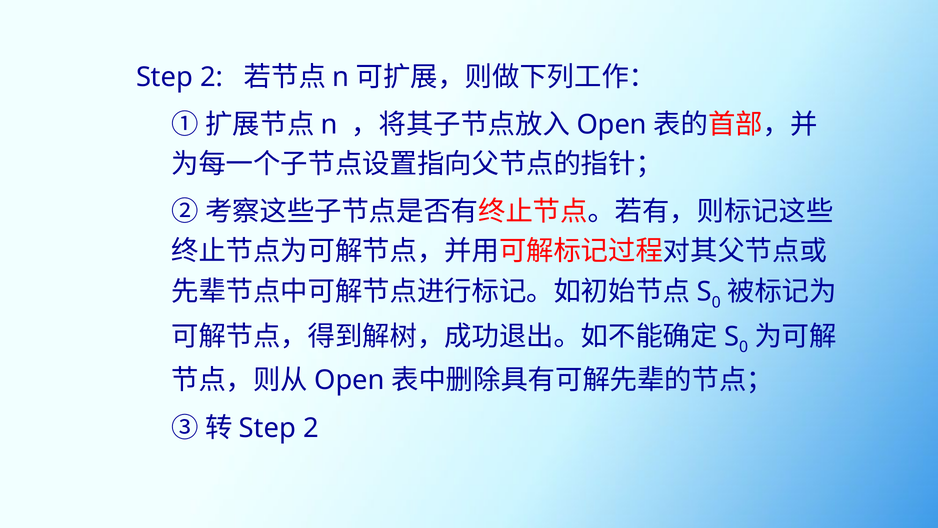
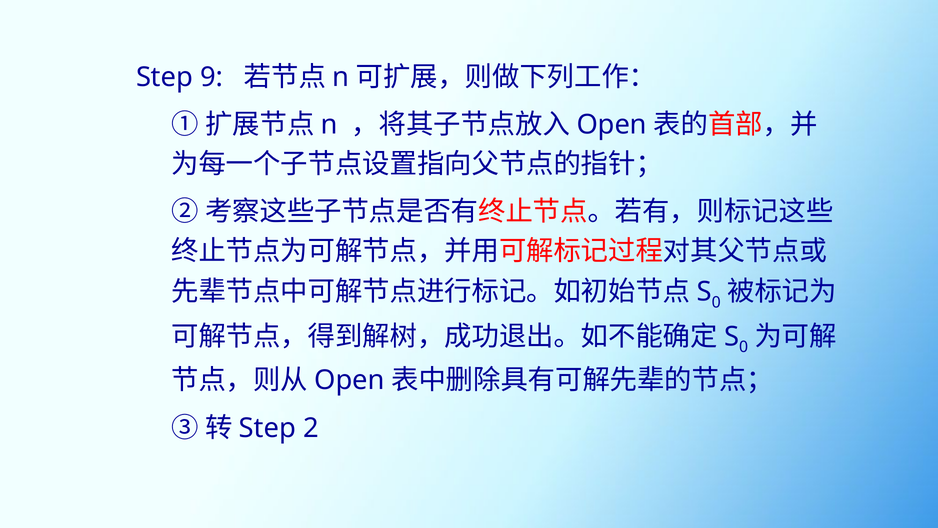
2: 2 -> 9 (212, 77)
